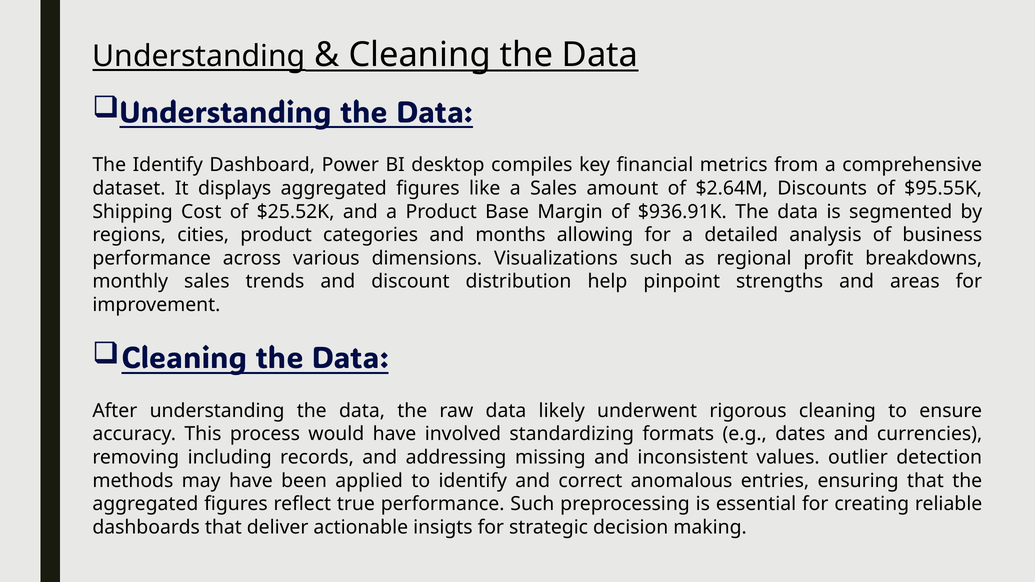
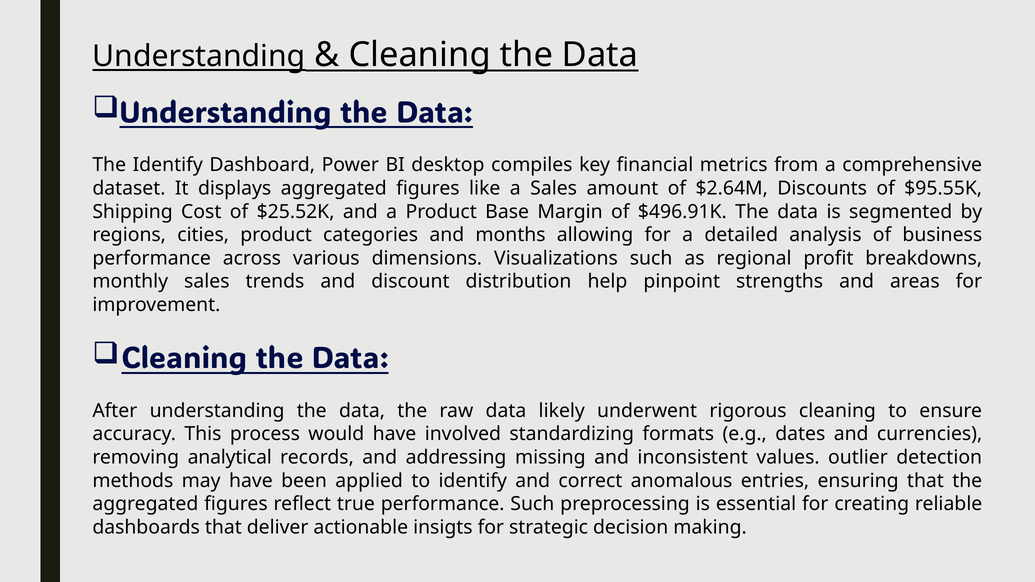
$936.91K: $936.91K -> $496.91K (682, 212)
including: including -> analytical (230, 458)
